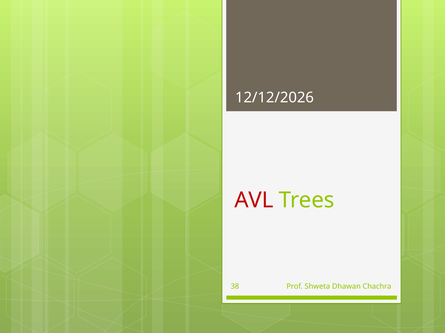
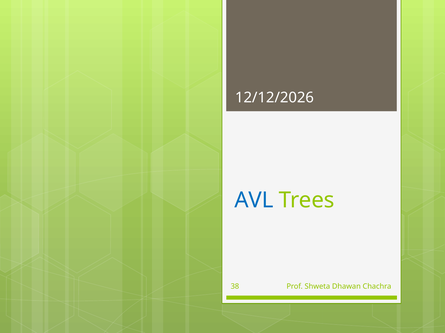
AVL colour: red -> blue (254, 201)
